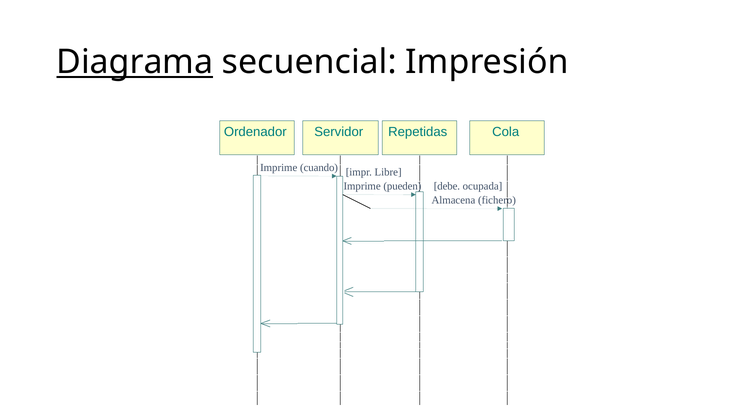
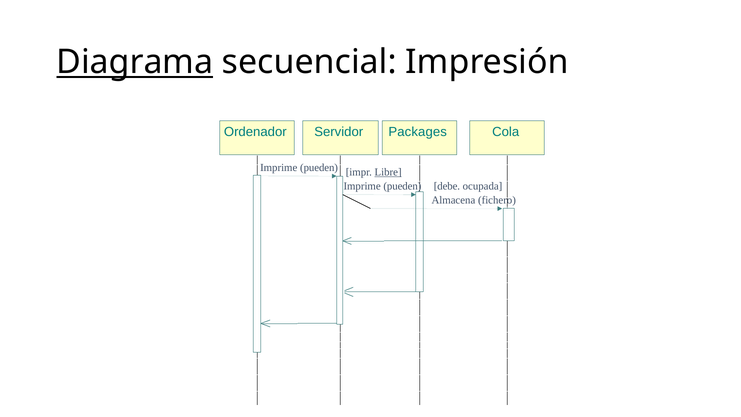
Repetidas: Repetidas -> Packages (418, 132)
cuando: cuando -> pueden (319, 167)
Libre underline: none -> present (388, 172)
